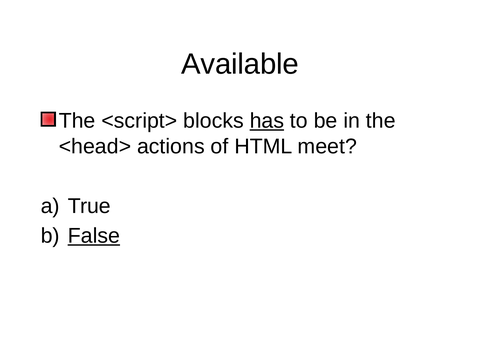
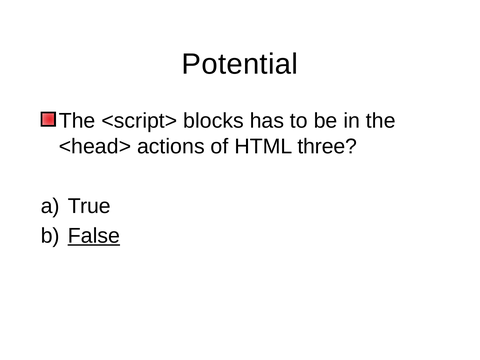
Available: Available -> Potential (240, 64)
has underline: present -> none (267, 121)
meet: meet -> three (327, 146)
